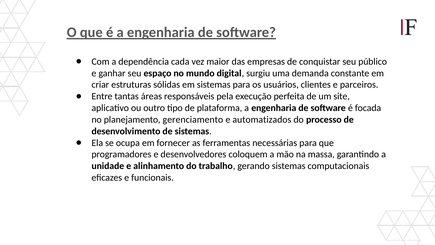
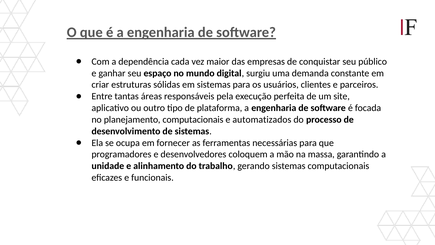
planejamento gerenciamento: gerenciamento -> computacionais (193, 119)
